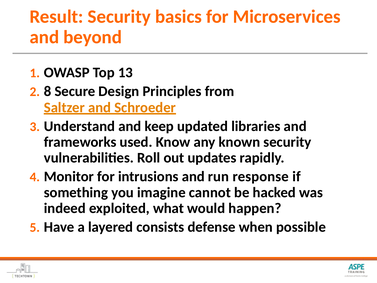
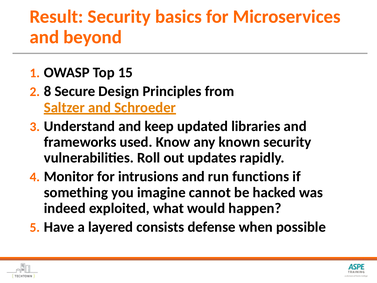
13: 13 -> 15 (125, 73)
response: response -> functions (261, 176)
